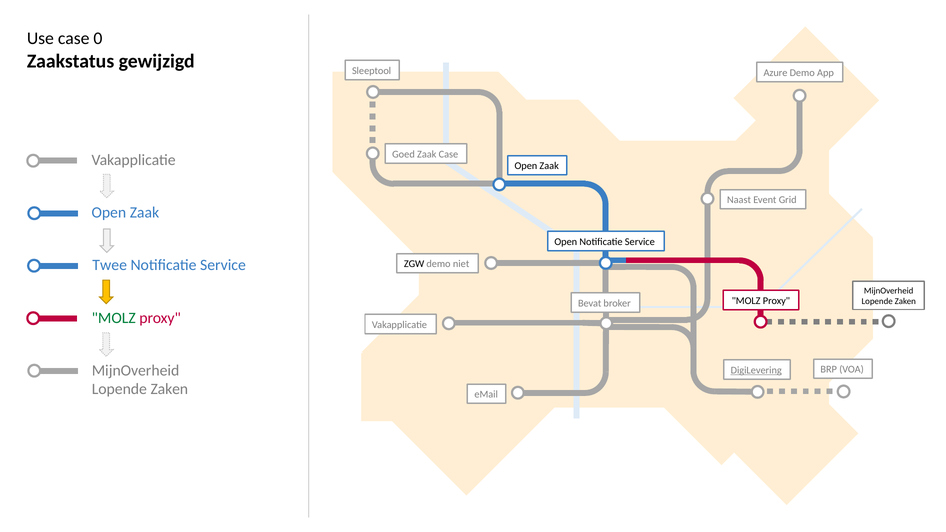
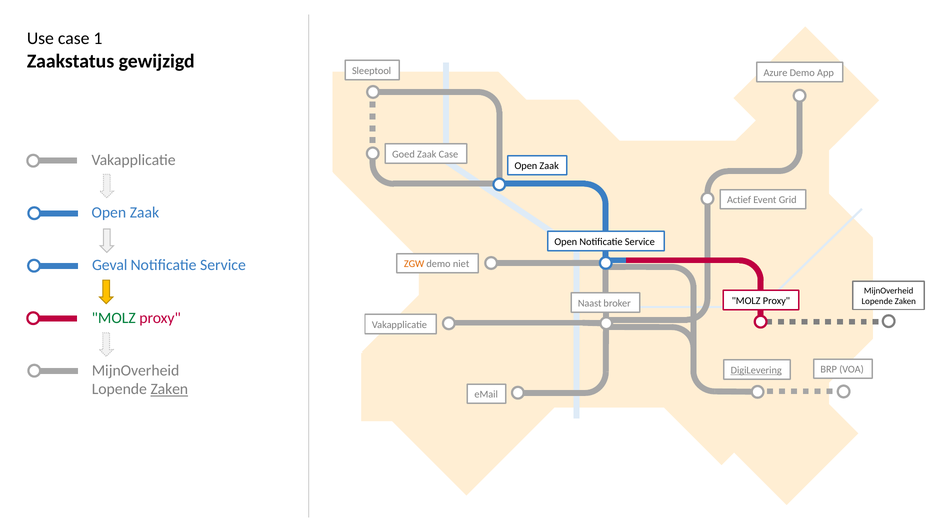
0: 0 -> 1 (98, 38)
Naast: Naast -> Actief (739, 200)
Twee: Twee -> Geval (110, 265)
ZGW colour: black -> orange (414, 264)
Bevat: Bevat -> Naast (590, 303)
Zaken underline: none -> present (169, 389)
